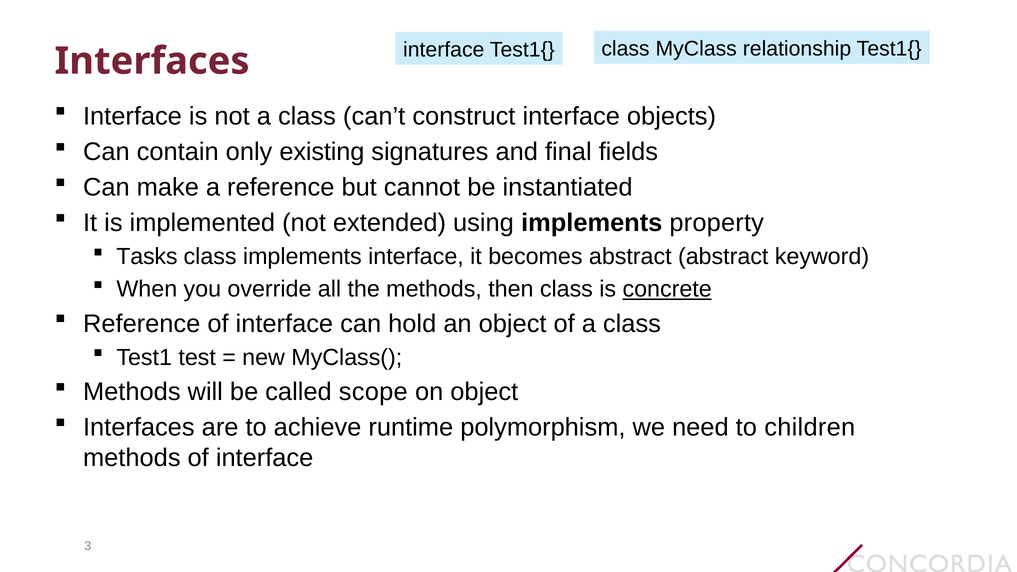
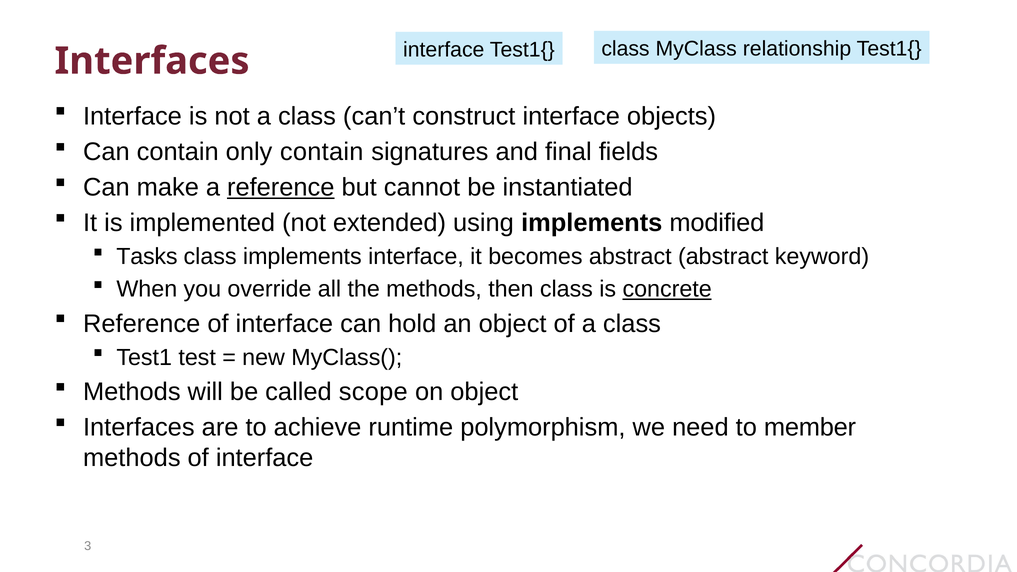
only existing: existing -> contain (322, 152)
reference underline: none -> present (281, 187)
property: property -> modified (717, 223)
children: children -> member (810, 428)
